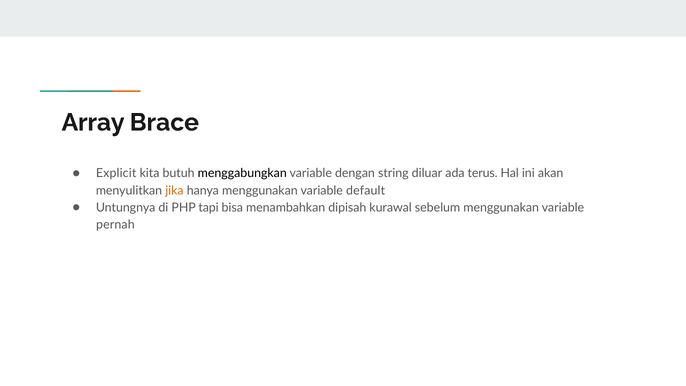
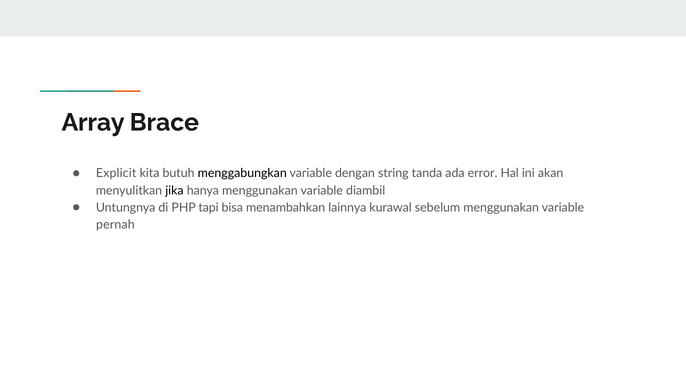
diluar: diluar -> tanda (427, 173)
terus: terus -> error (483, 173)
jika colour: orange -> black (174, 190)
default: default -> diambil (366, 190)
dipisah: dipisah -> lainnya (347, 208)
